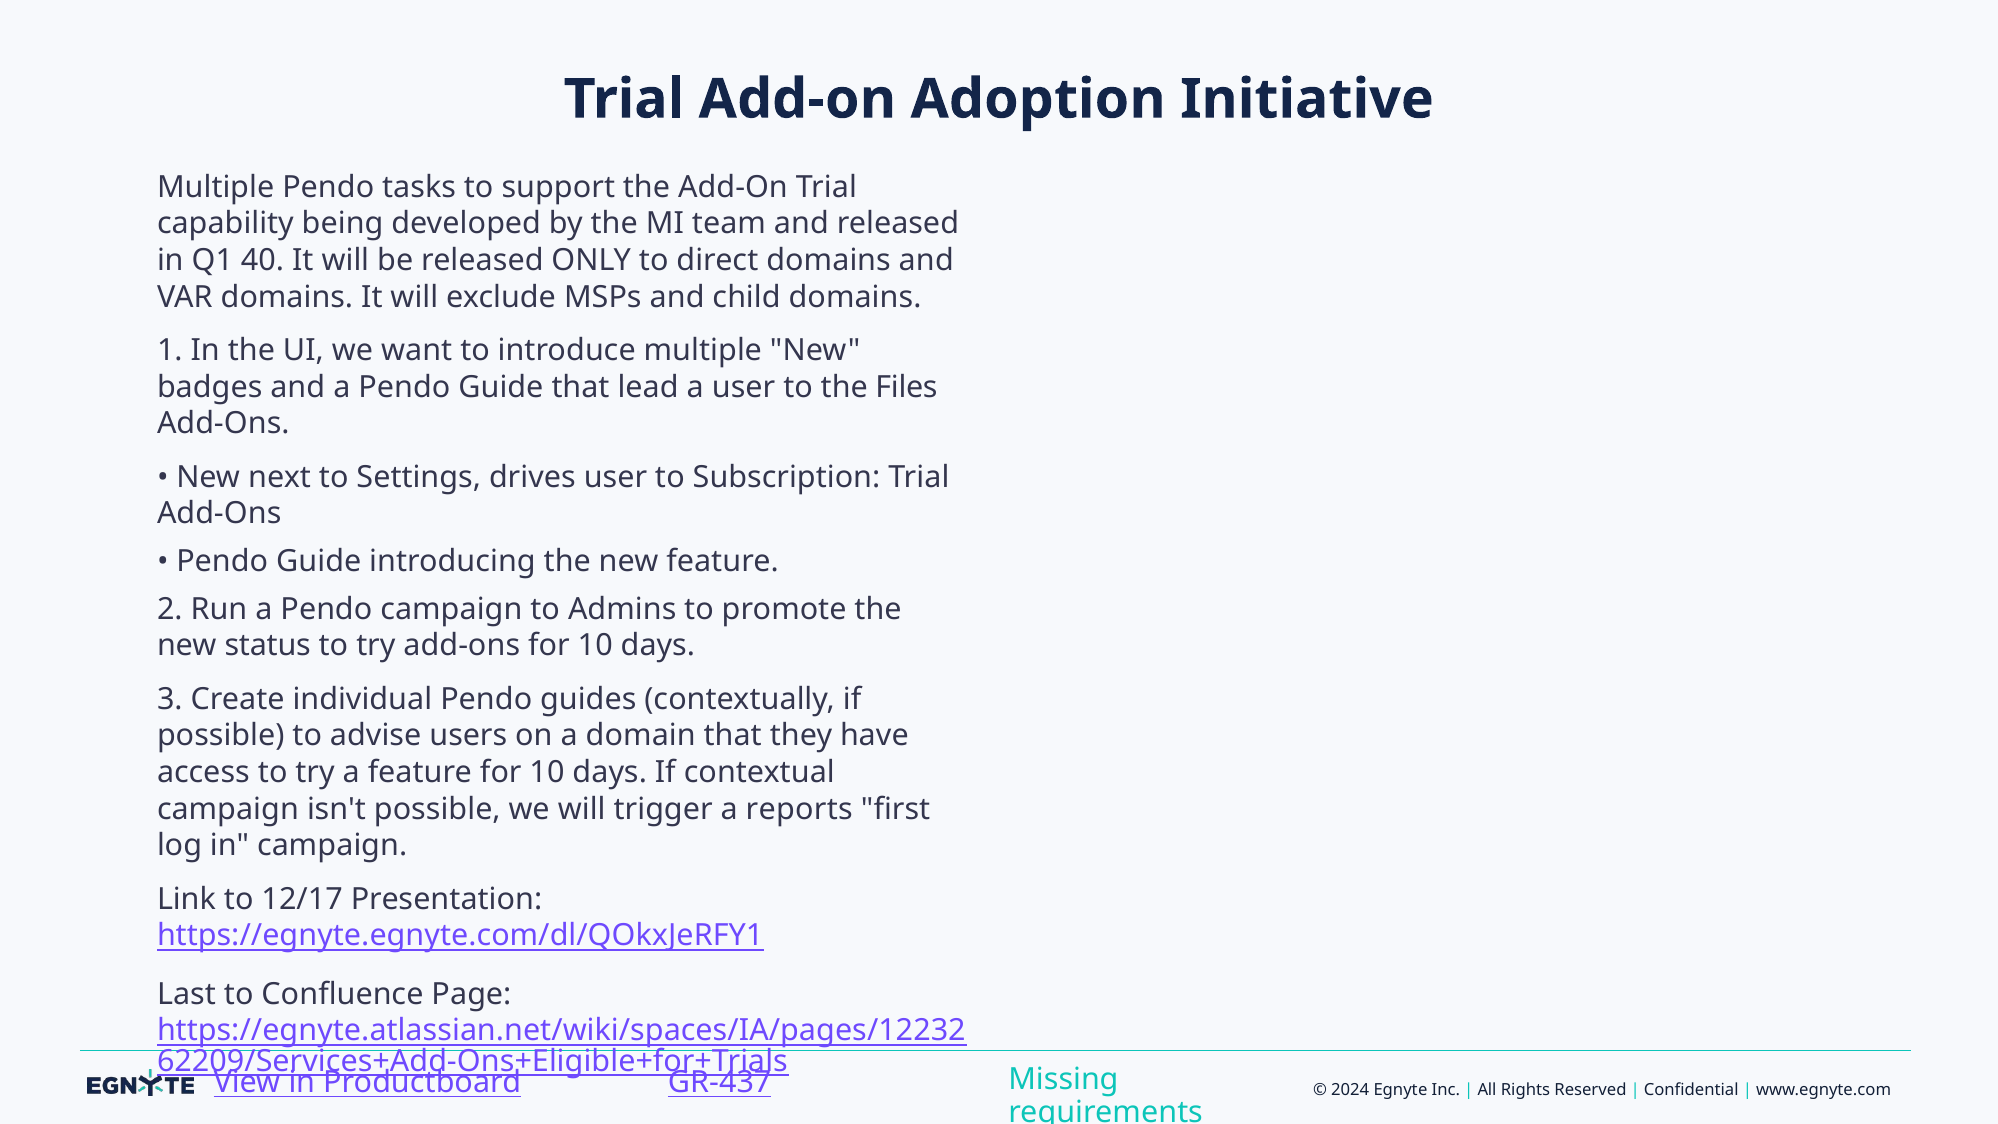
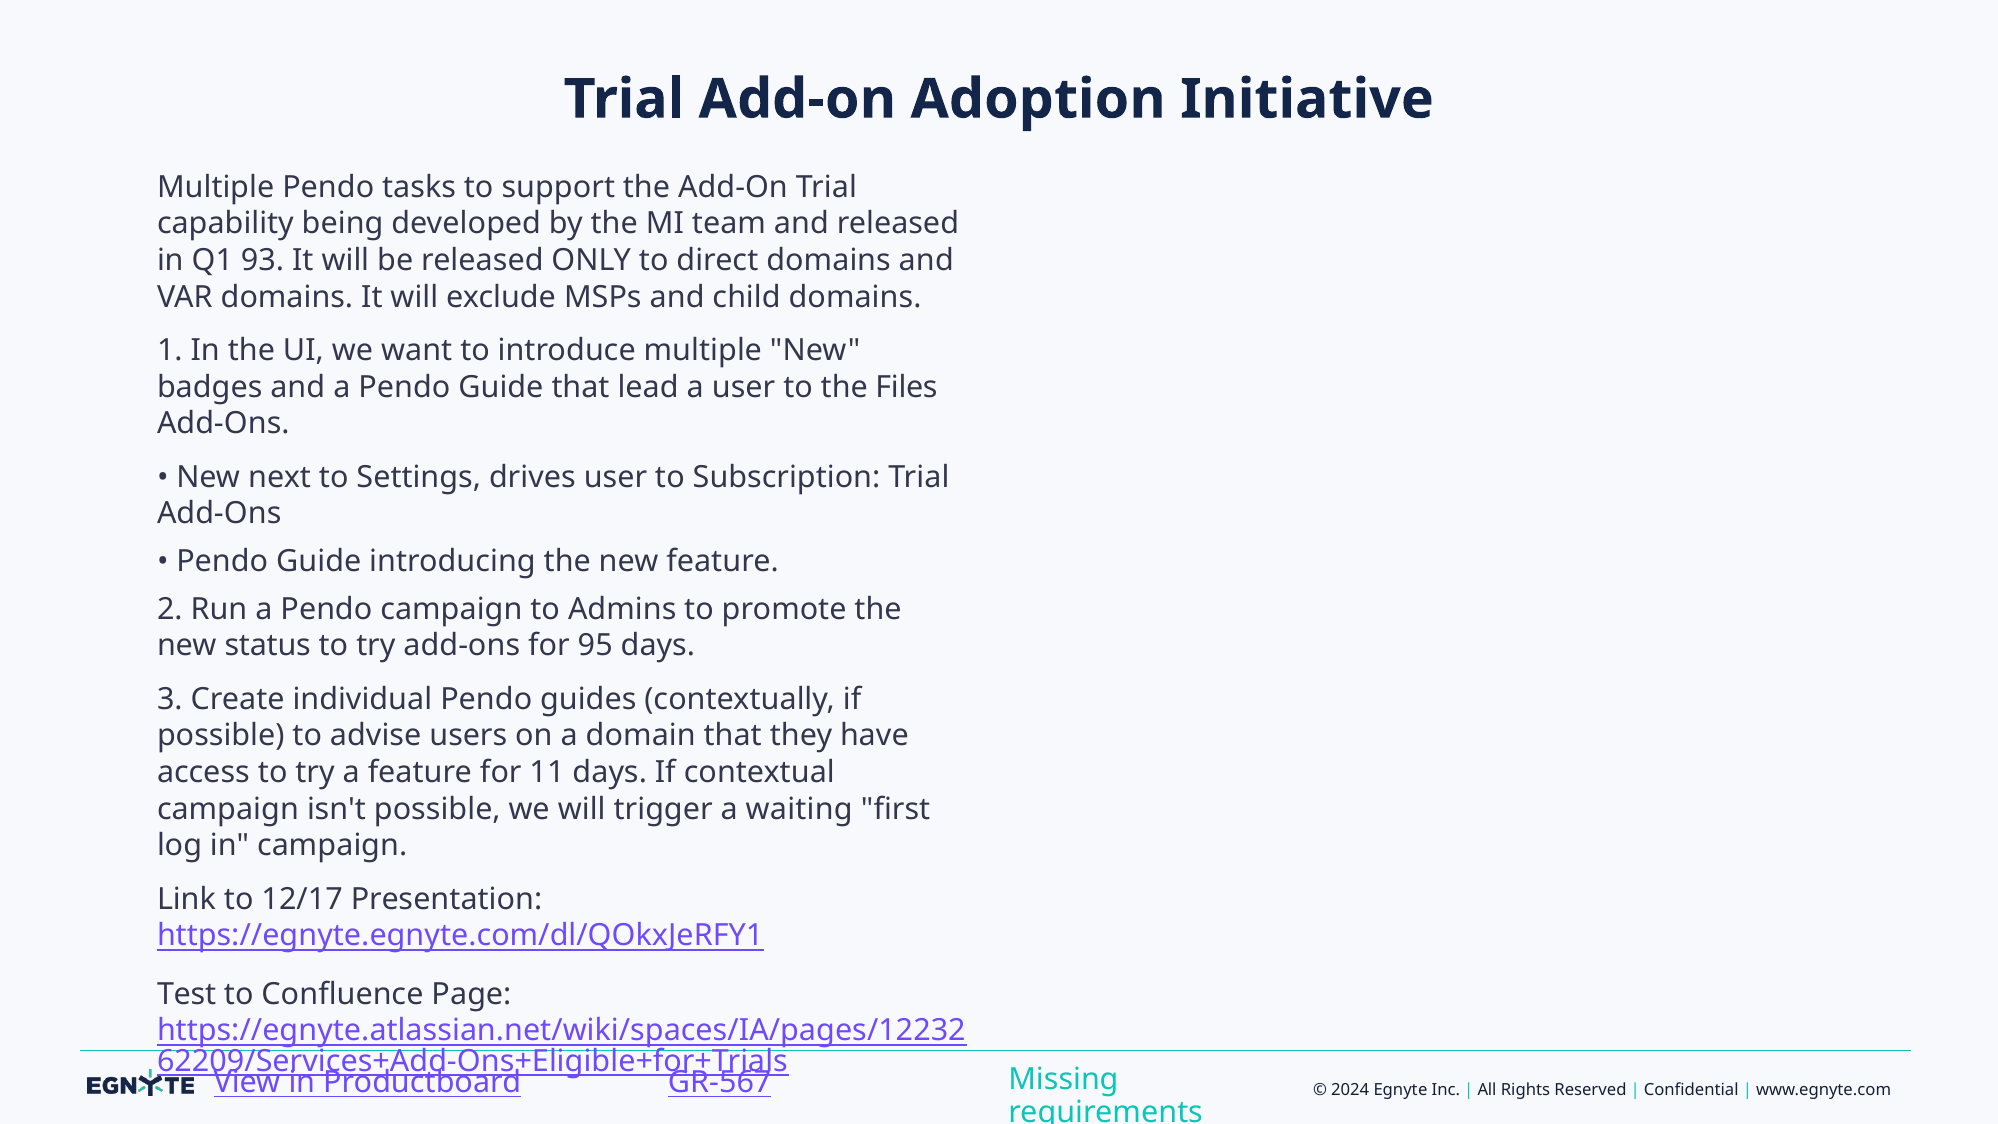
40: 40 -> 93 (263, 260)
add-ons for 10: 10 -> 95 (595, 646)
feature for 10: 10 -> 11 (547, 772)
reports: reports -> waiting (799, 809)
Last: Last -> Test (187, 994)
GR-437: GR-437 -> GR-567 (720, 1083)
